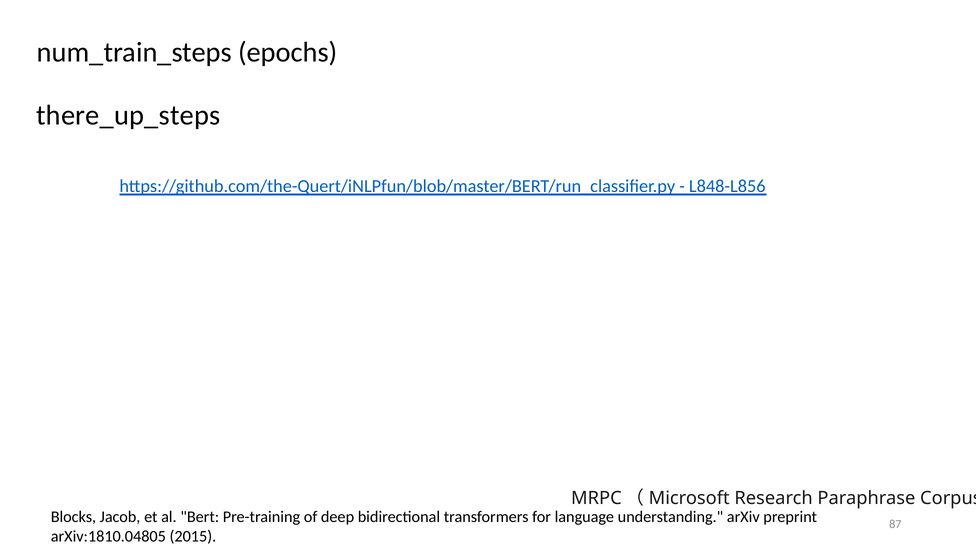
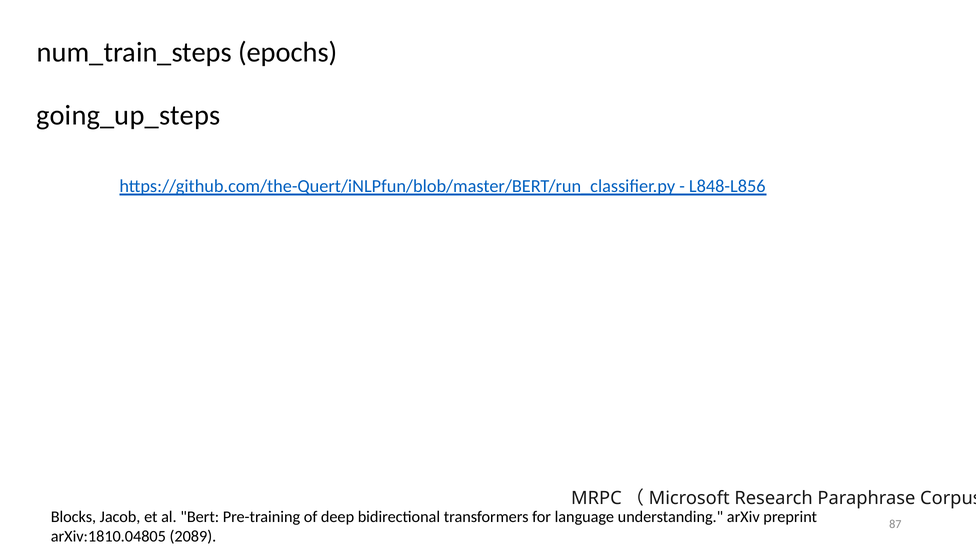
there_up_steps: there_up_steps -> going_up_steps (128, 115)
2015: 2015 -> 2089 (193, 536)
